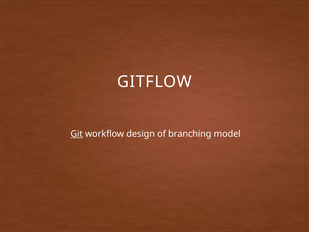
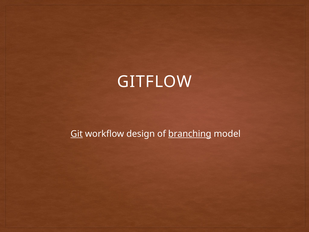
branching underline: none -> present (190, 134)
